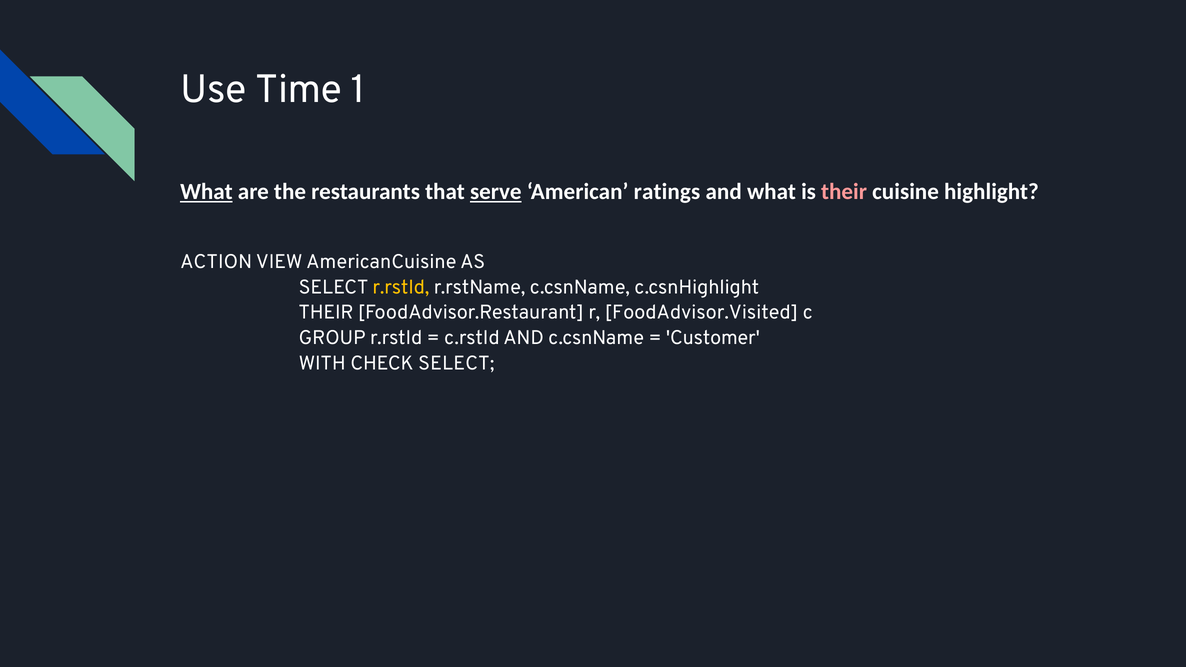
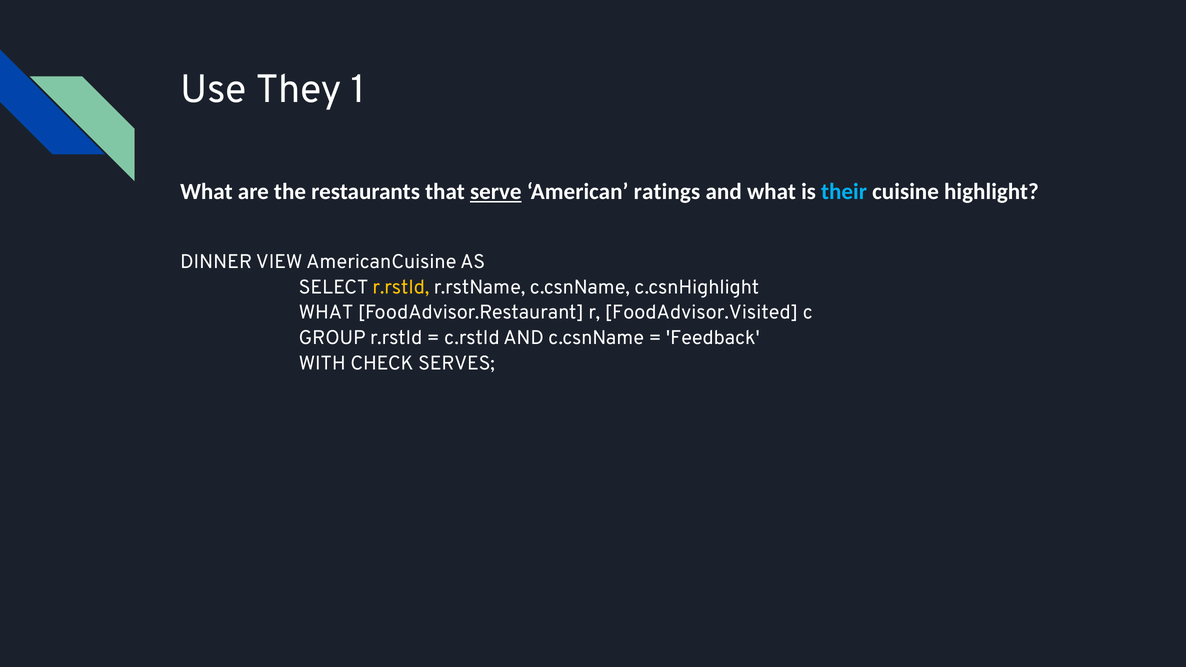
Time: Time -> They (299, 89)
What underline: present -> none (206, 192)
their colour: pink -> light blue (844, 192)
ACTION: ACTION -> DINNER (216, 262)
THEIR: THEIR -> WHAT (326, 312)
Customer: Customer -> Feedback (713, 338)
CHECK SELECT: SELECT -> SERVES (456, 363)
